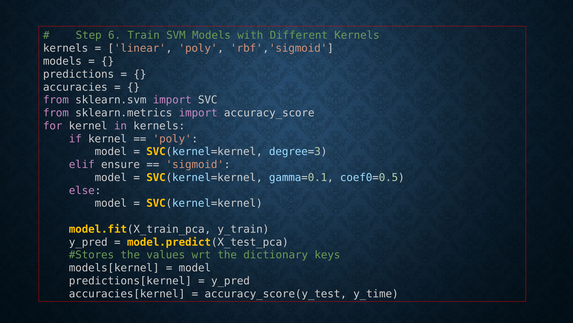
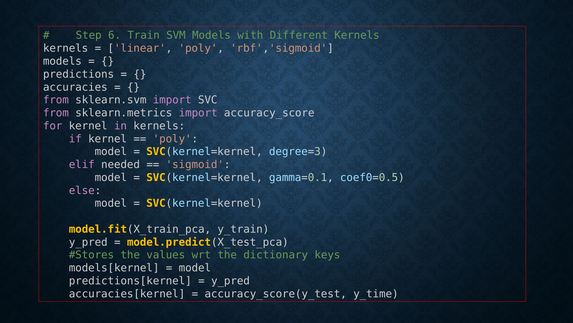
ensure: ensure -> needed (121, 164)
